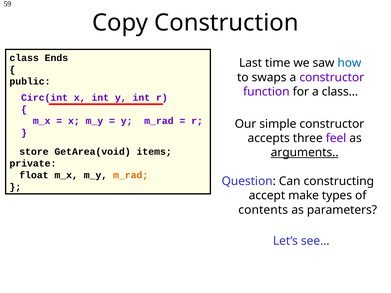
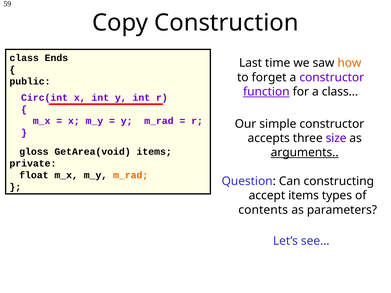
how colour: blue -> orange (349, 63)
swaps: swaps -> forget (269, 77)
function underline: none -> present (266, 92)
feel: feel -> size (336, 138)
store: store -> gloss (34, 152)
accept make: make -> items (304, 196)
